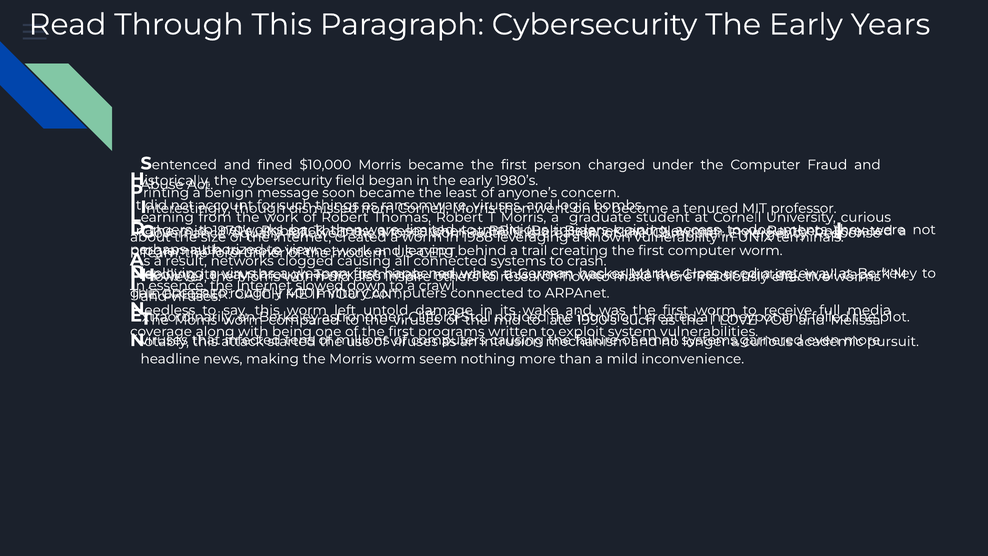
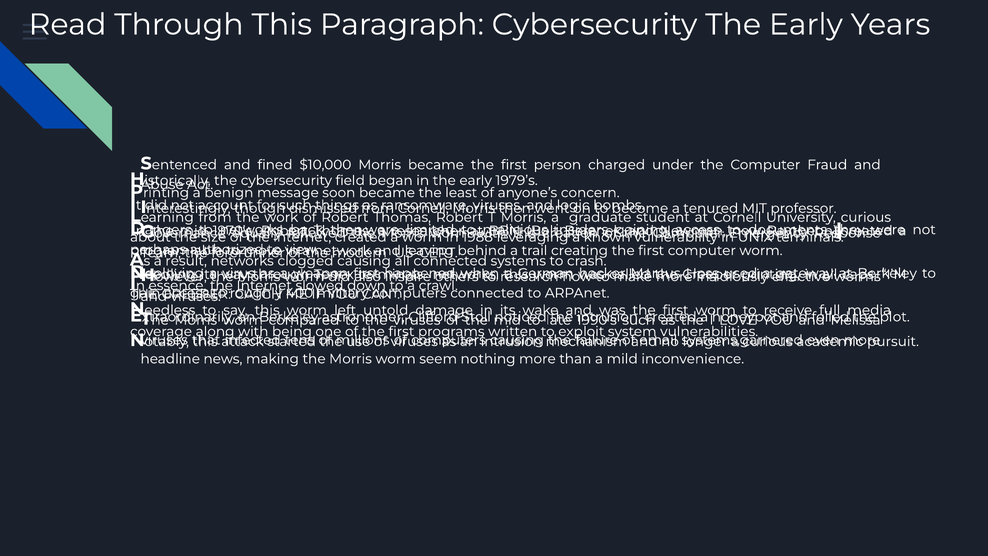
1980’s: 1980’s -> 1979’s (517, 180)
